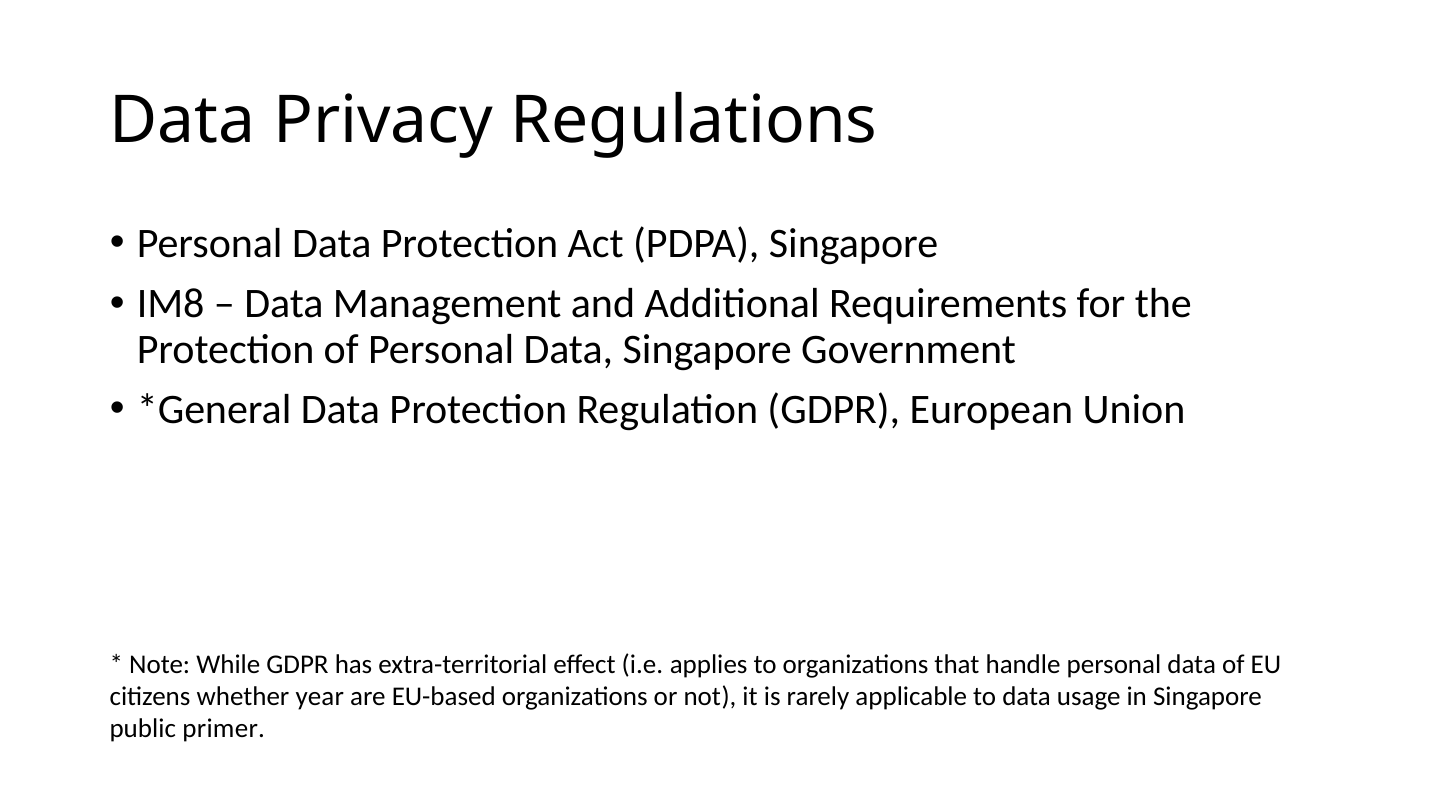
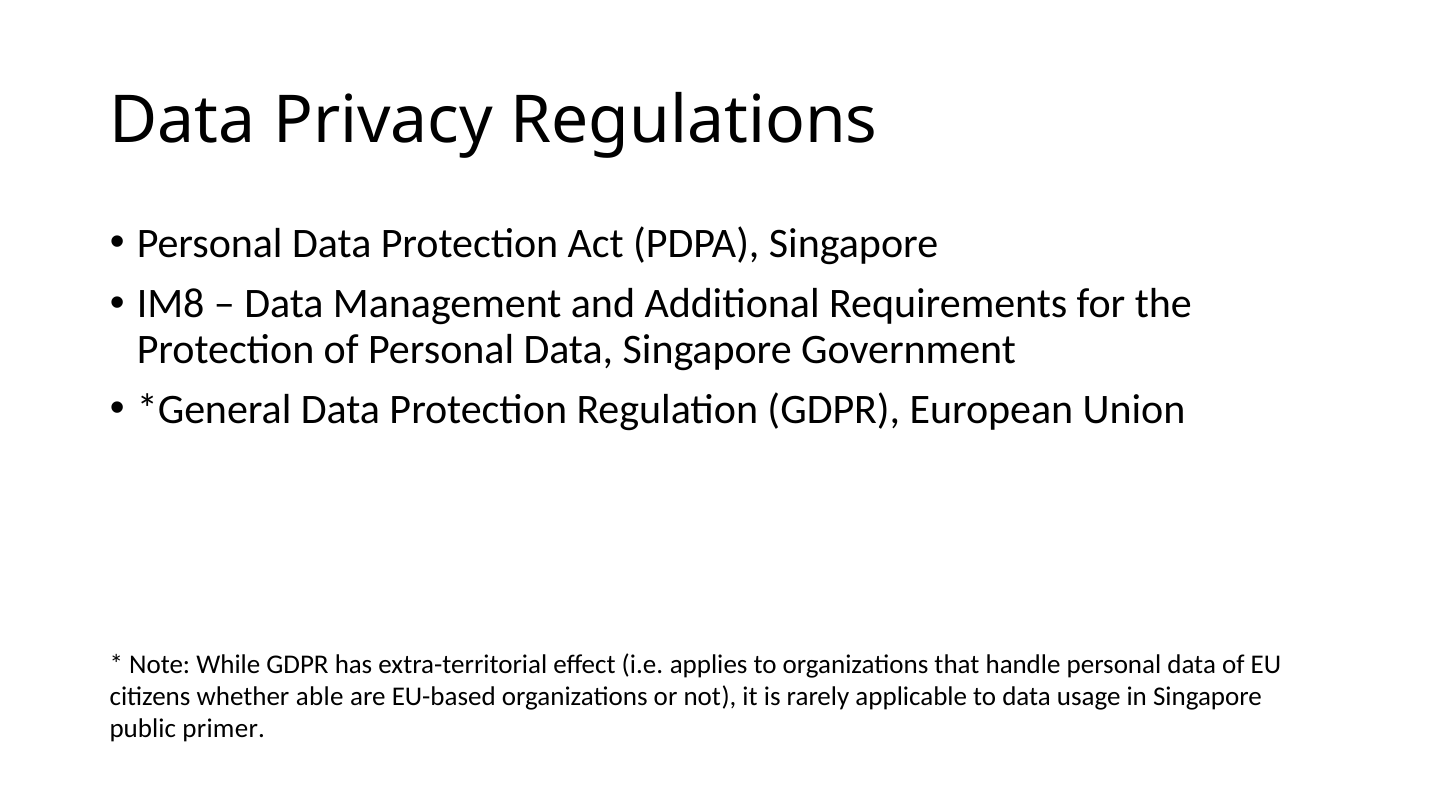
year: year -> able (320, 697)
